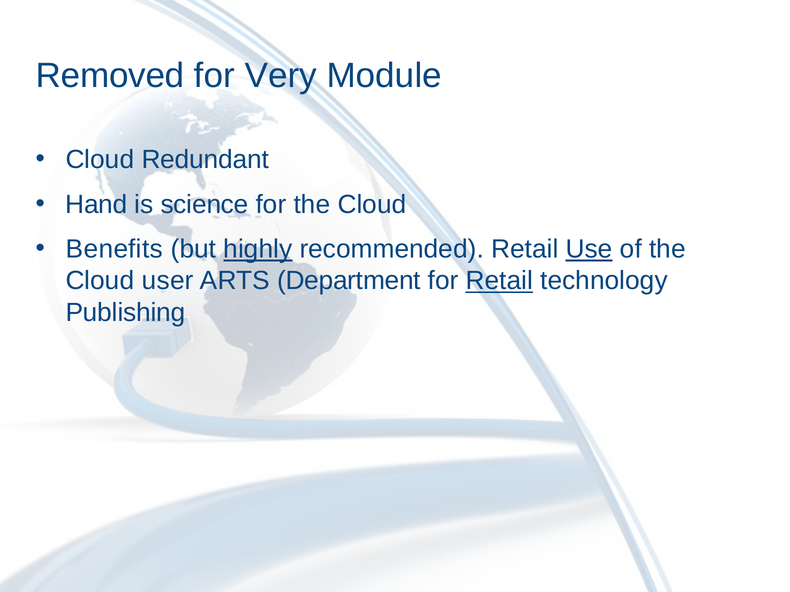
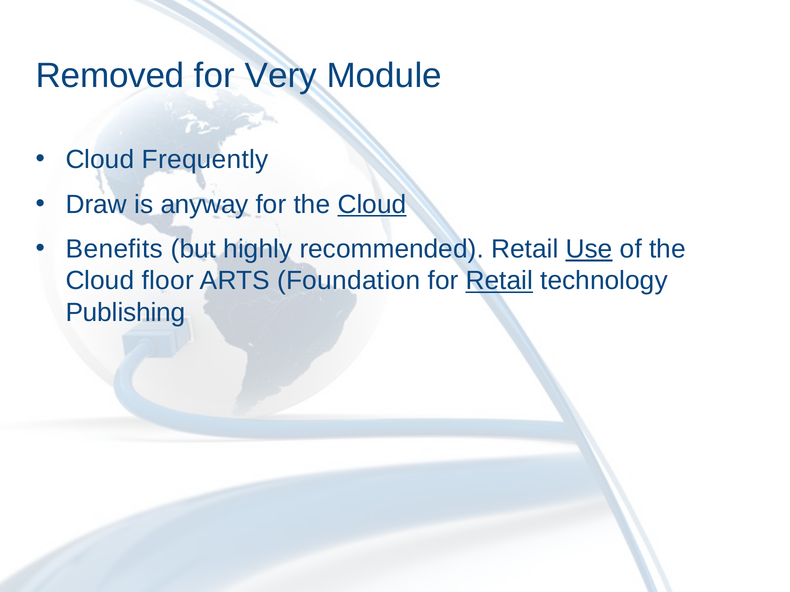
Redundant: Redundant -> Frequently (205, 160)
Hand: Hand -> Draw (96, 205)
science: science -> anyway (205, 205)
Cloud underline: none -> present (372, 205)
highly underline: present -> none (258, 249)
user: user -> floor (168, 281)
Department: Department -> Foundation (349, 281)
